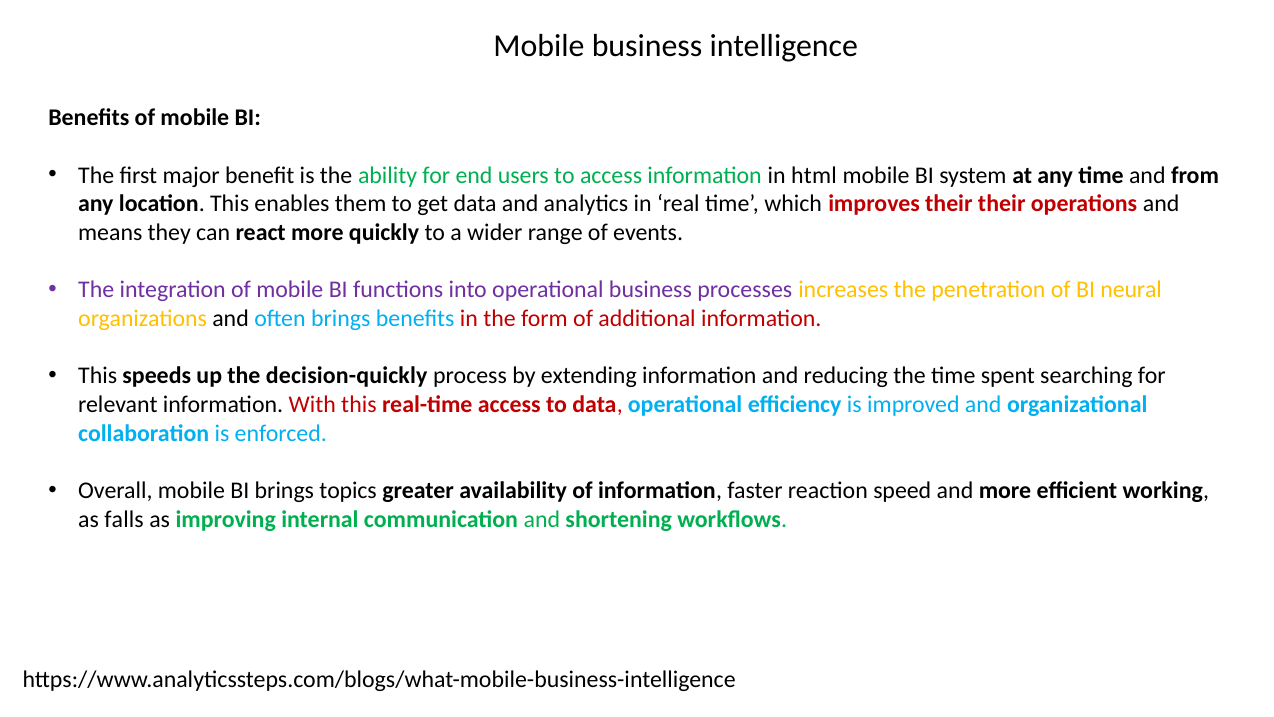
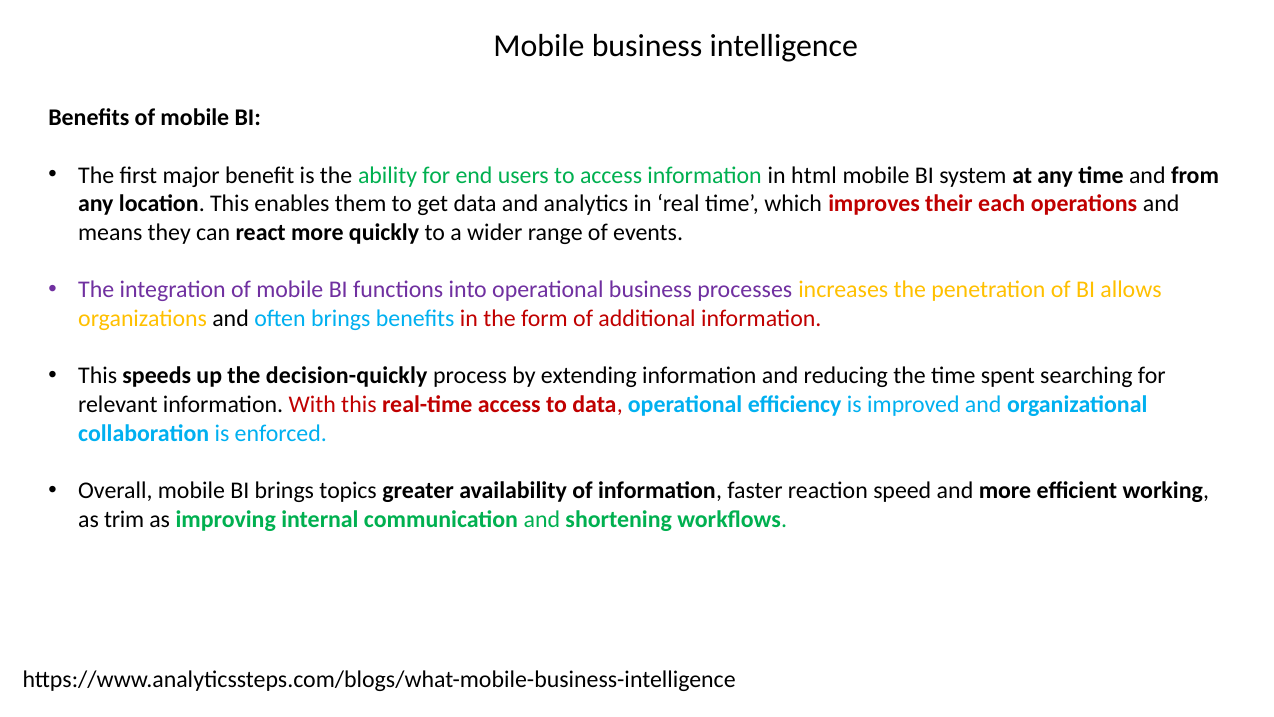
their their: their -> each (1002, 204)
neural: neural -> allows (1131, 290)
falls: falls -> trim (124, 519)
